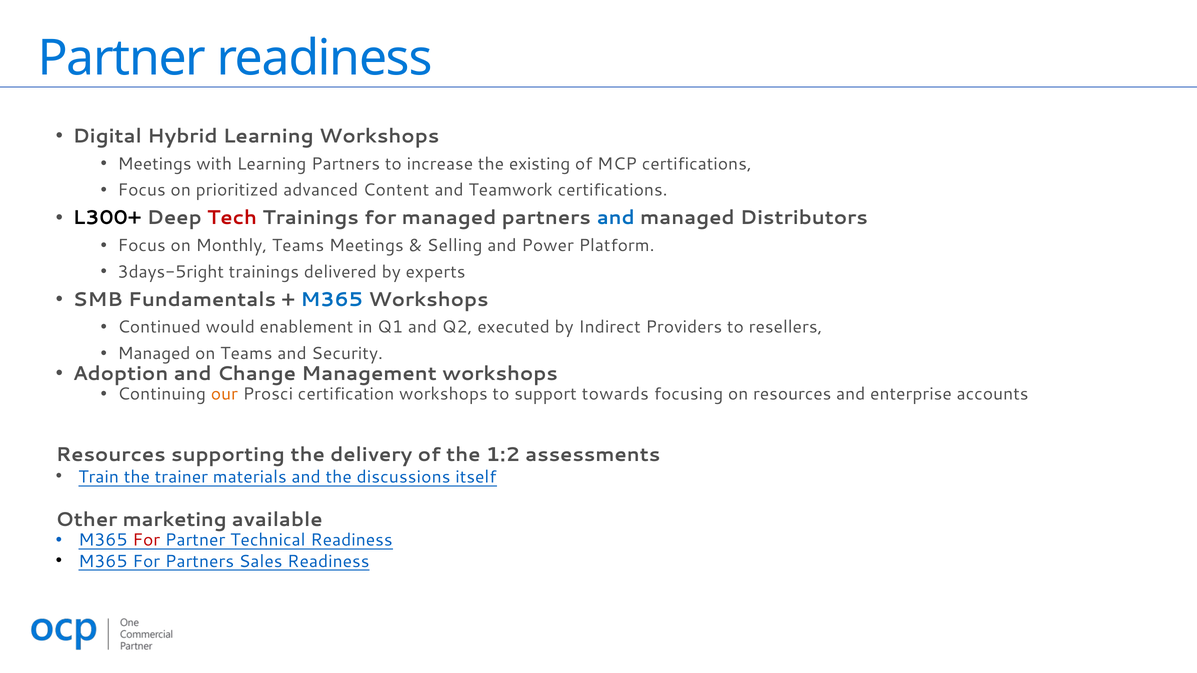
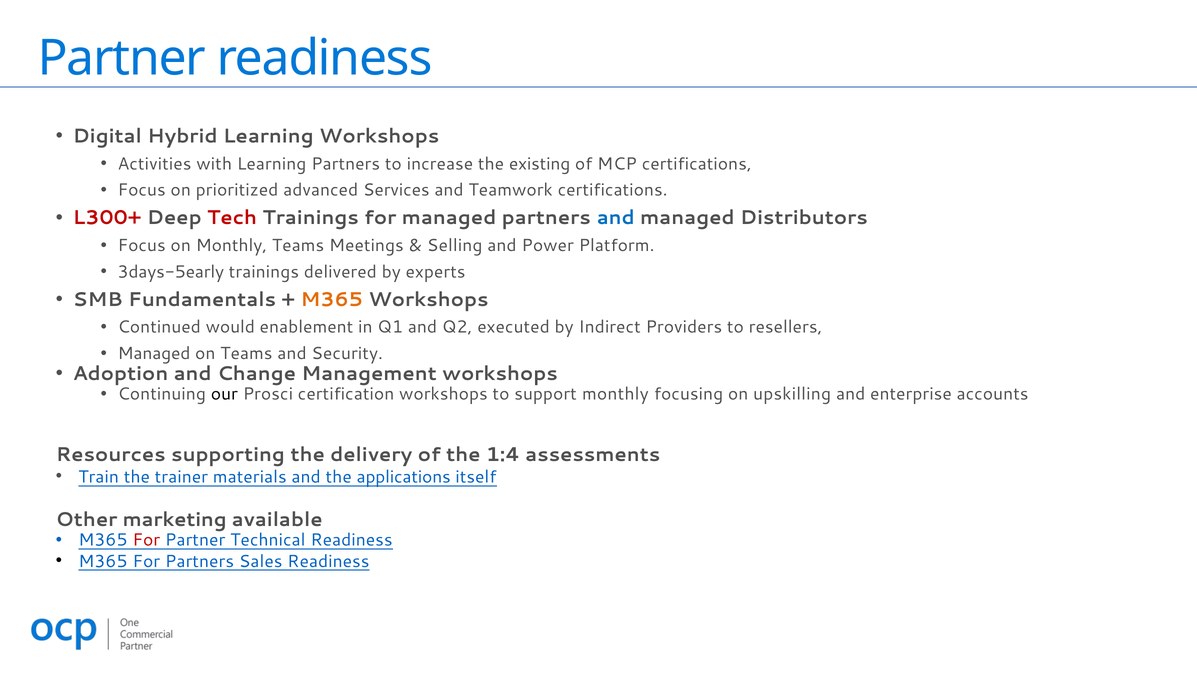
Meetings: Meetings -> Activities (154, 164)
Content: Content -> Services (396, 190)
L300+ colour: black -> red (107, 218)
3days-5right: 3days-5right -> 3days-5early (171, 272)
M365 colour: blue -> orange (332, 300)
our colour: orange -> black (224, 394)
support towards: towards -> monthly (615, 394)
on resources: resources -> upskilling (792, 394)
1:2: 1:2 -> 1:4 (503, 455)
discussions: discussions -> applications (404, 477)
